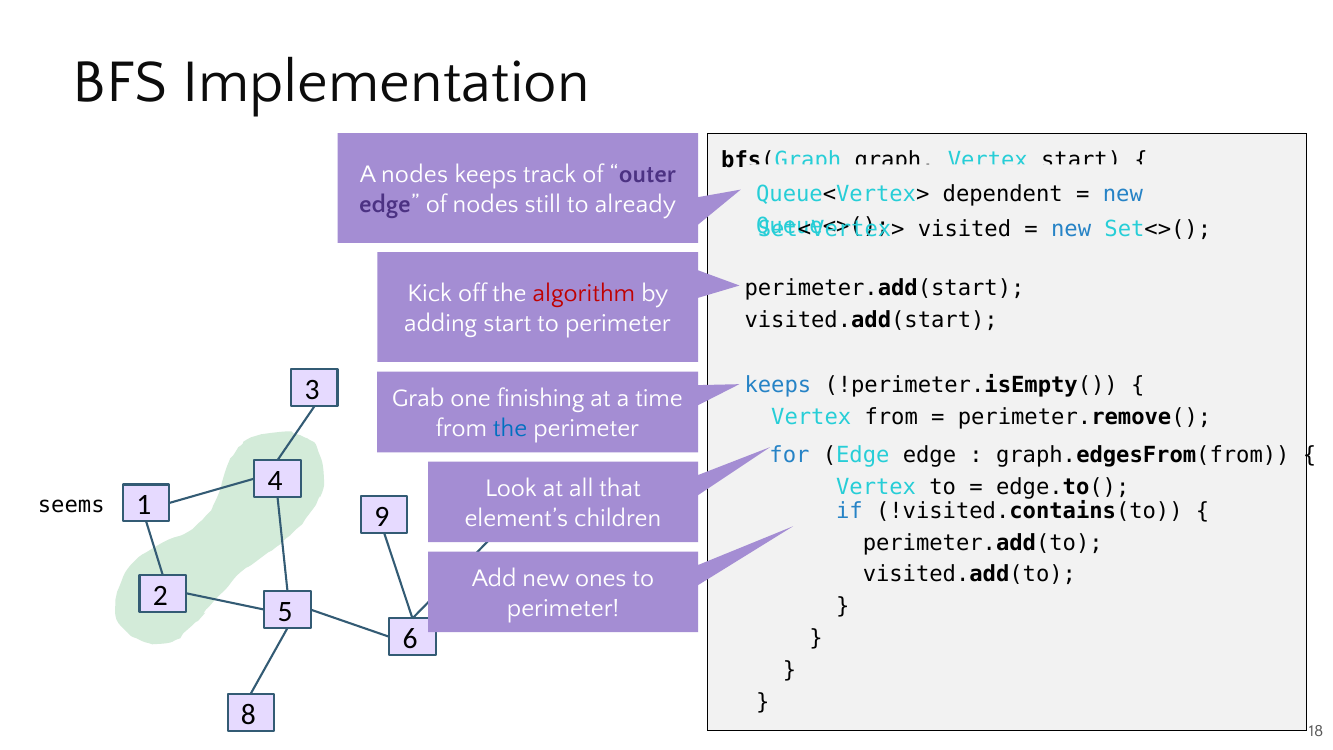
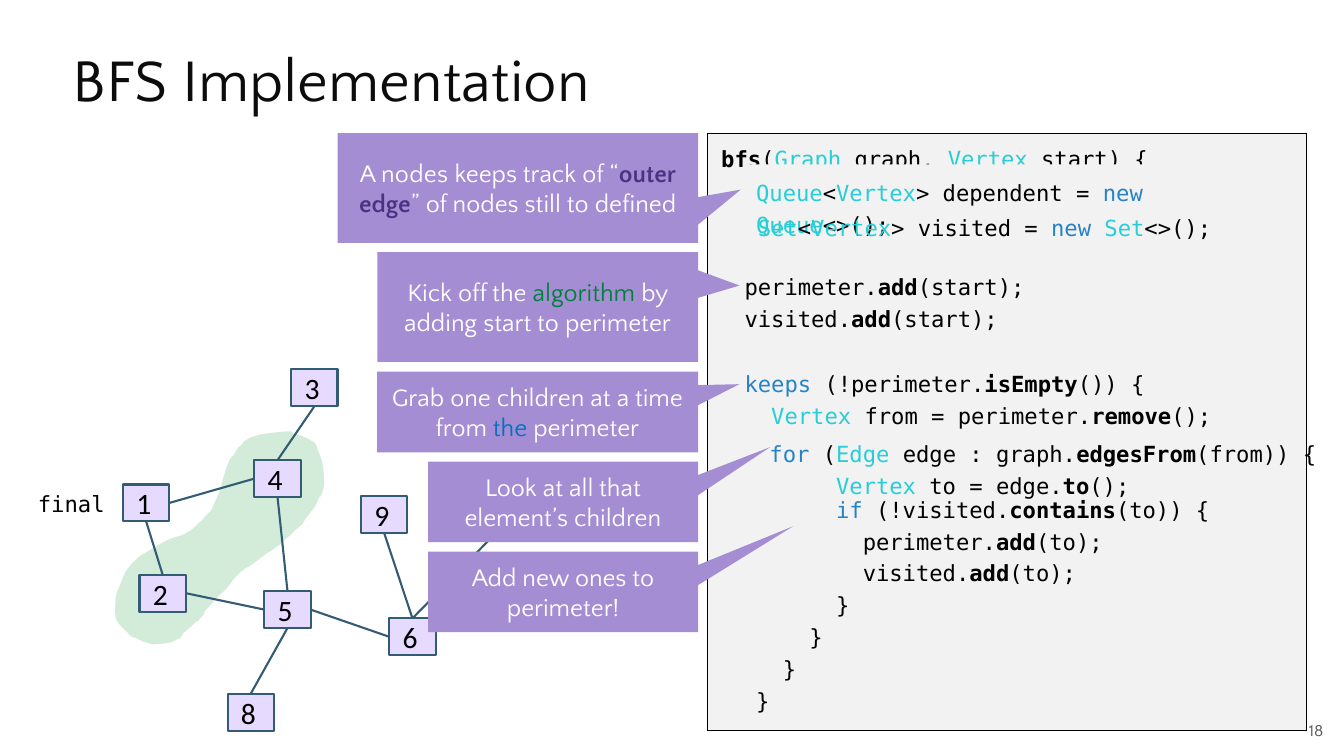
already: already -> defined (635, 205)
algorithm colour: red -> green (584, 294)
one finishing: finishing -> children (541, 399)
seems: seems -> final (71, 505)
